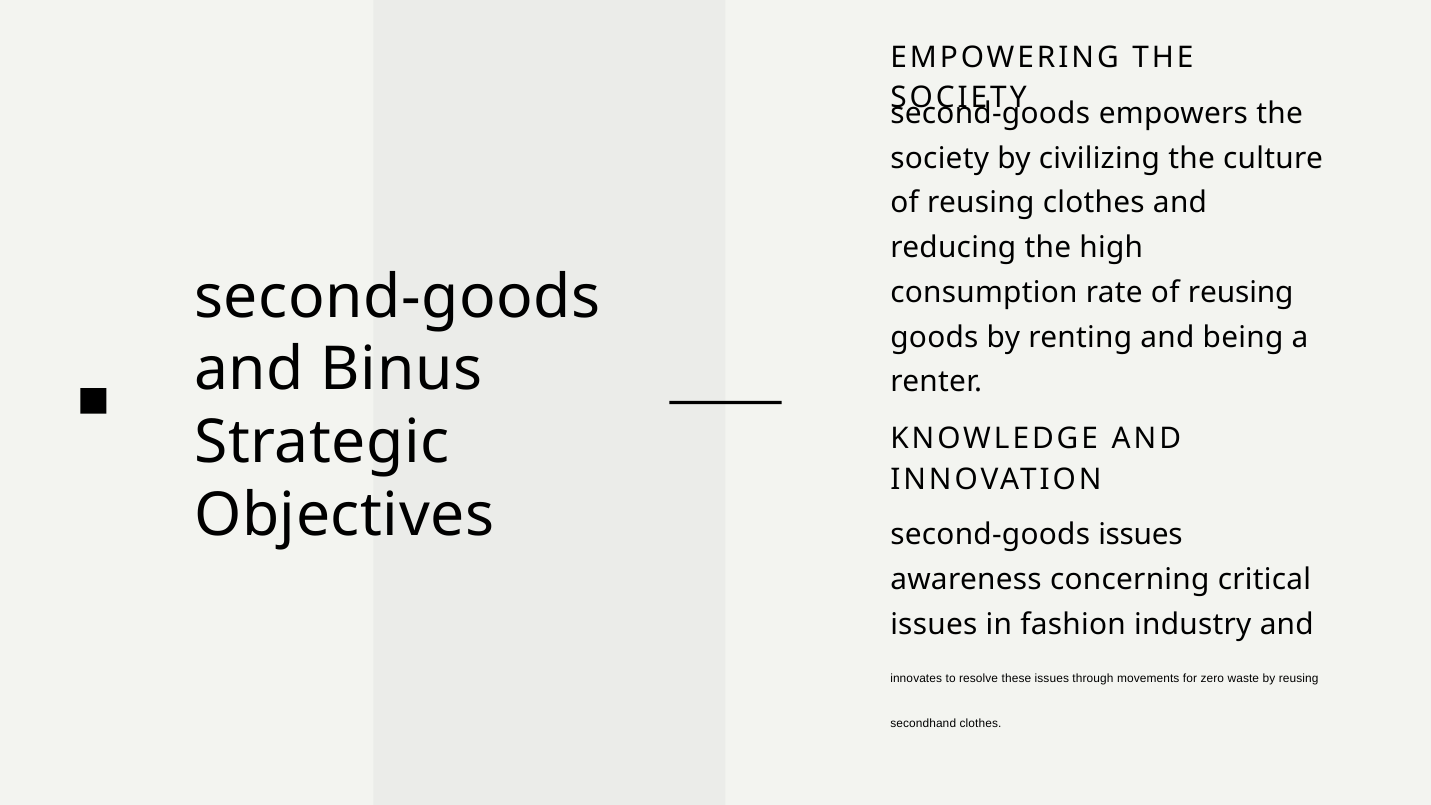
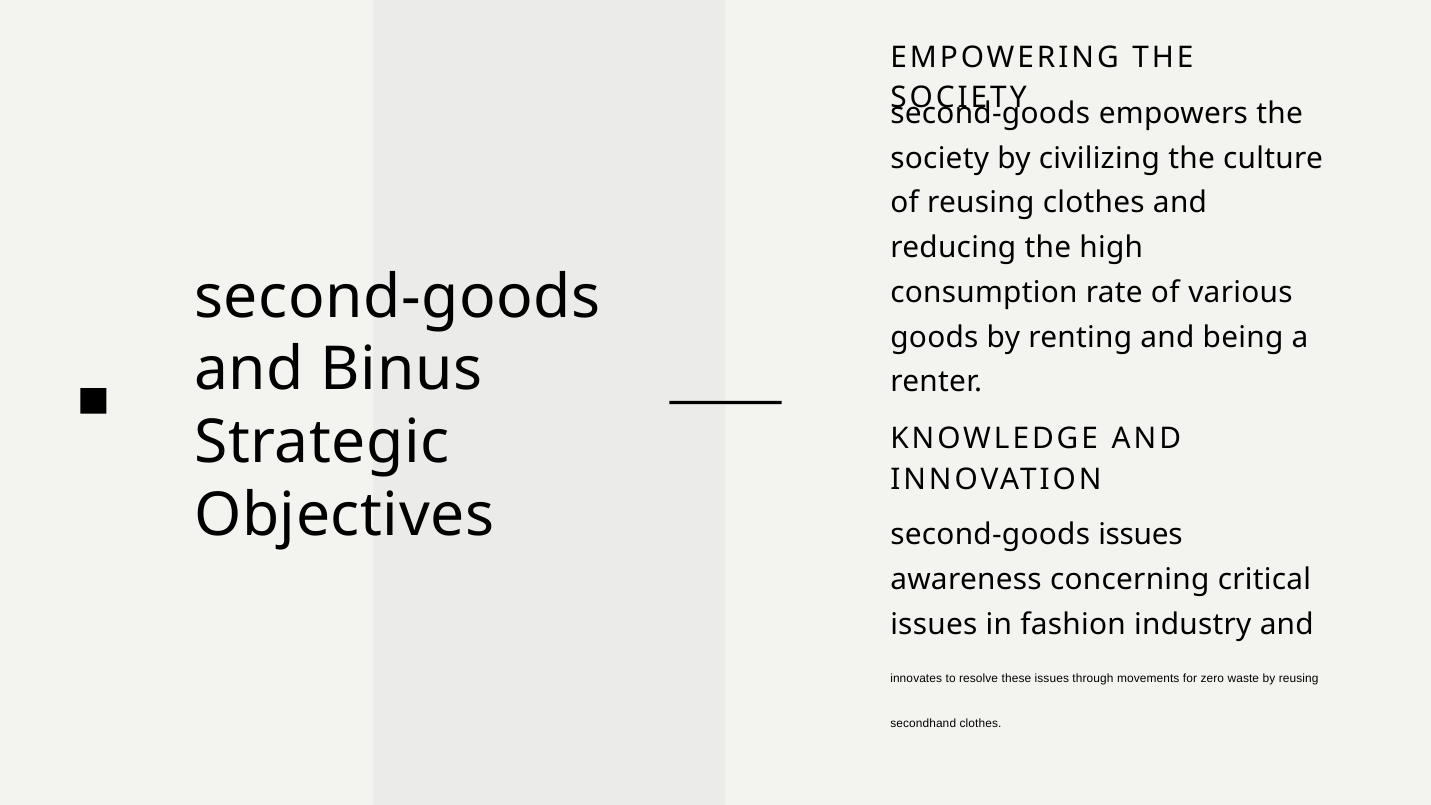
rate of reusing: reusing -> various (1240, 293)
